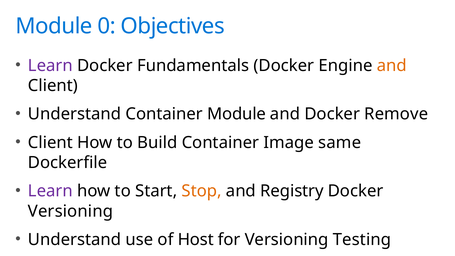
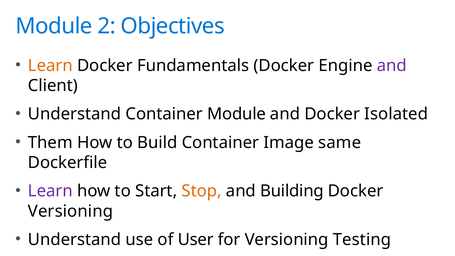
0: 0 -> 2 (107, 26)
Learn colour: purple -> orange (50, 66)
and colour: orange -> purple (392, 66)
Remove: Remove -> Isolated (396, 114)
Client: Client -> Them (50, 143)
Registry: Registry -> Building (292, 191)
Host: Host -> User (196, 240)
